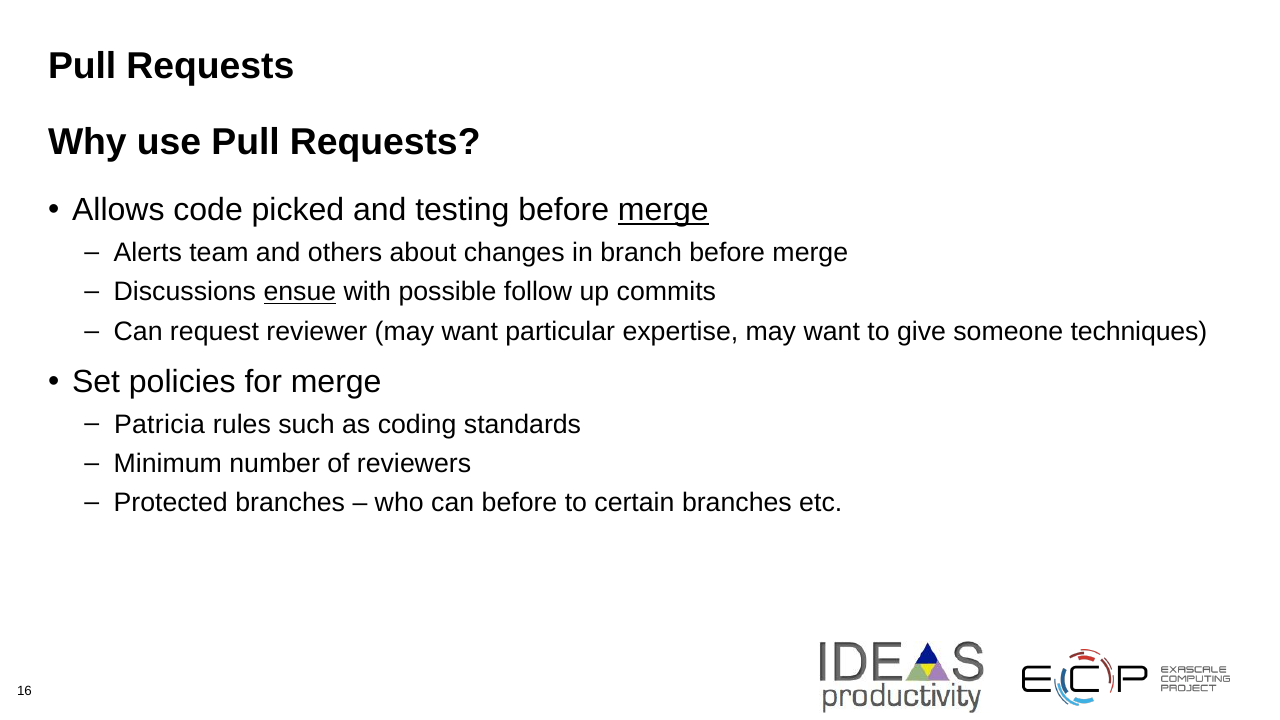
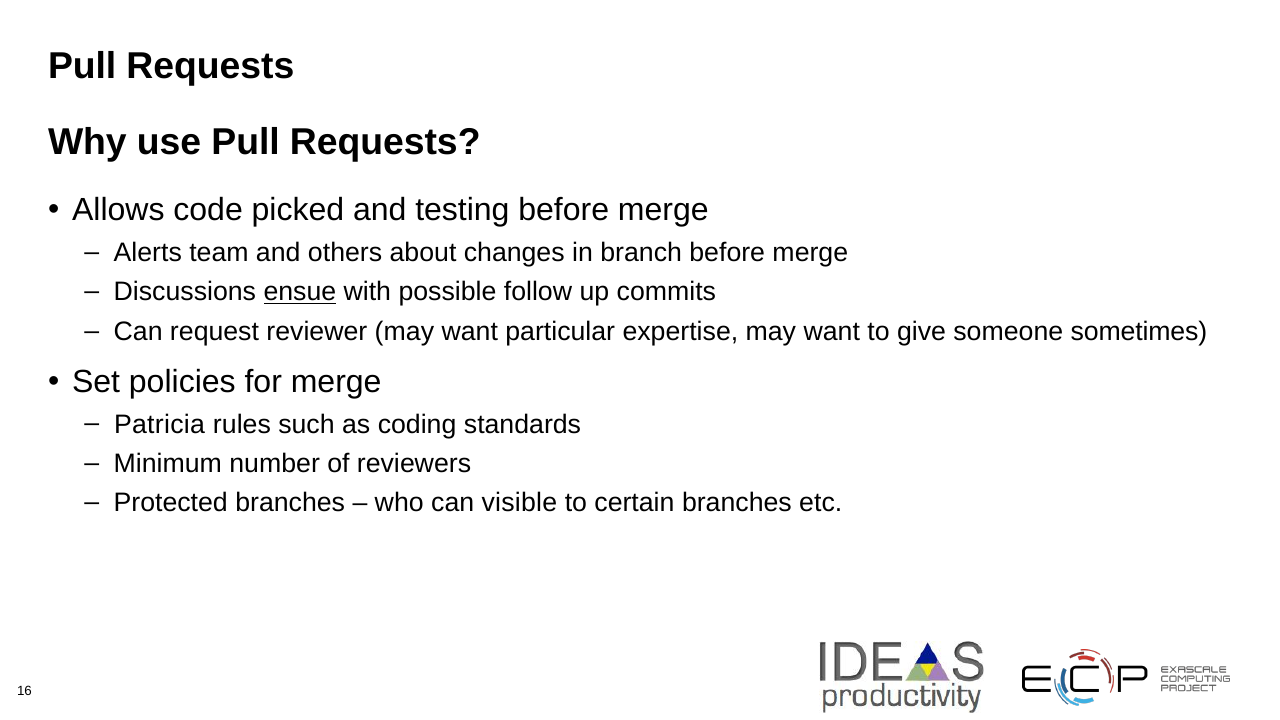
merge underline: present -> none (663, 210)
techniques: techniques -> sometimes (1139, 332)
can before: before -> visible (519, 503)
